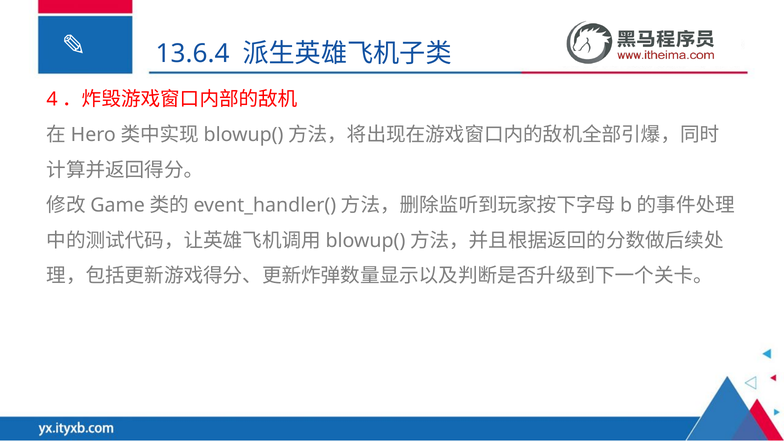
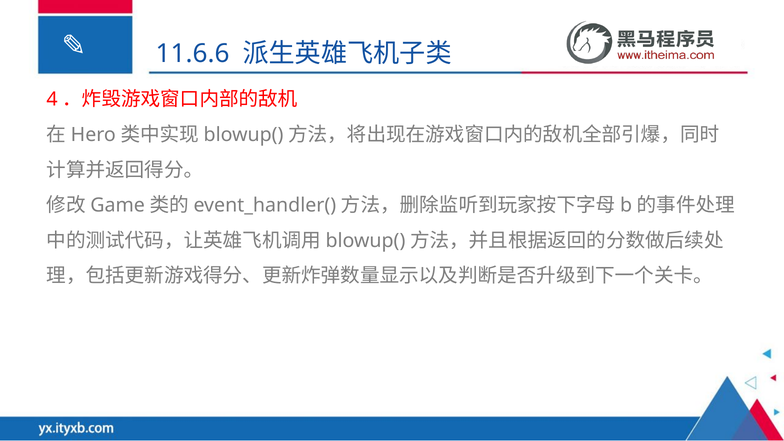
13.6.4: 13.6.4 -> 11.6.6 (193, 54)
